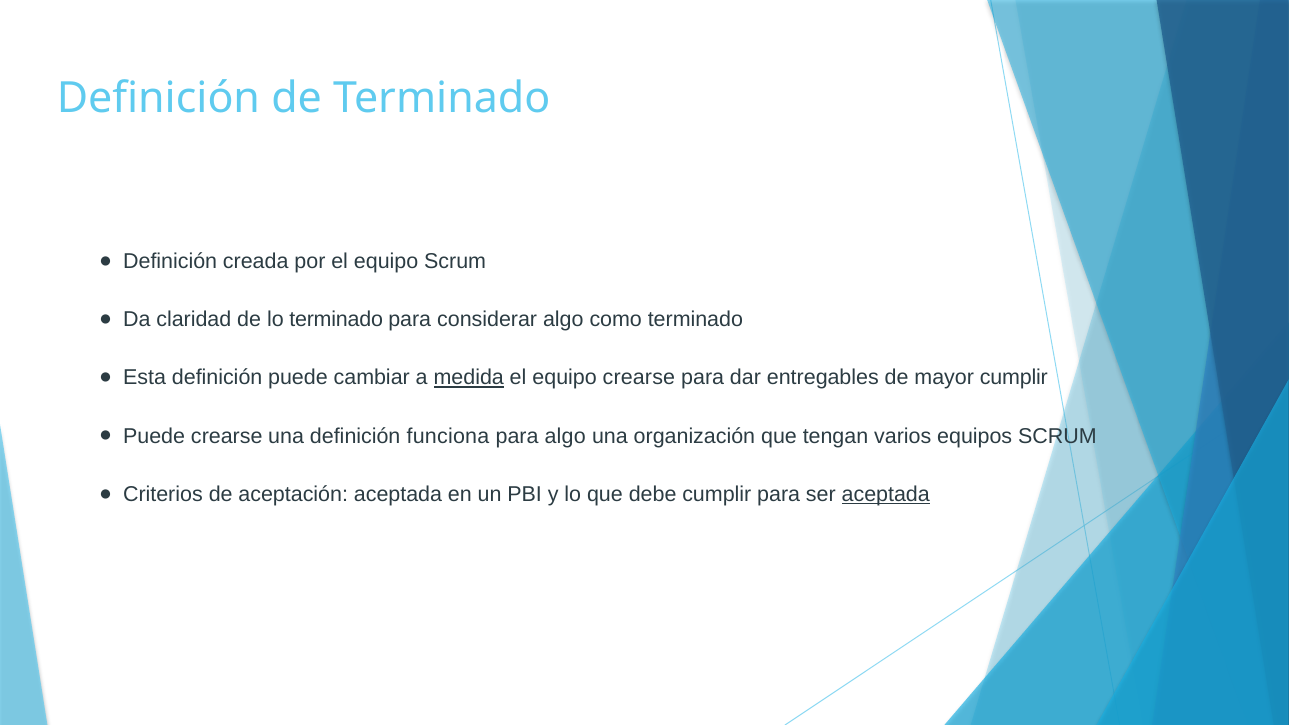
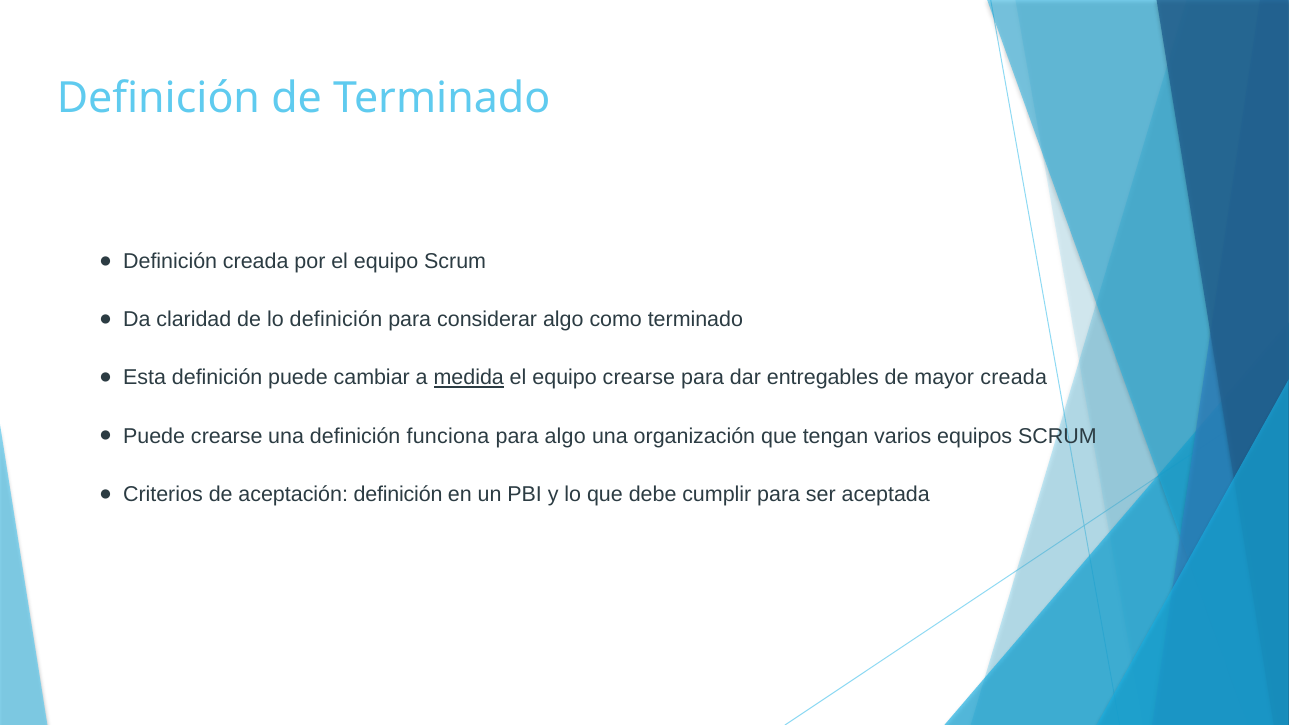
lo terminado: terminado -> definición (336, 320)
mayor cumplir: cumplir -> creada (1014, 378)
aceptación aceptada: aceptada -> definición (398, 494)
aceptada underline: present -> none (886, 494)
